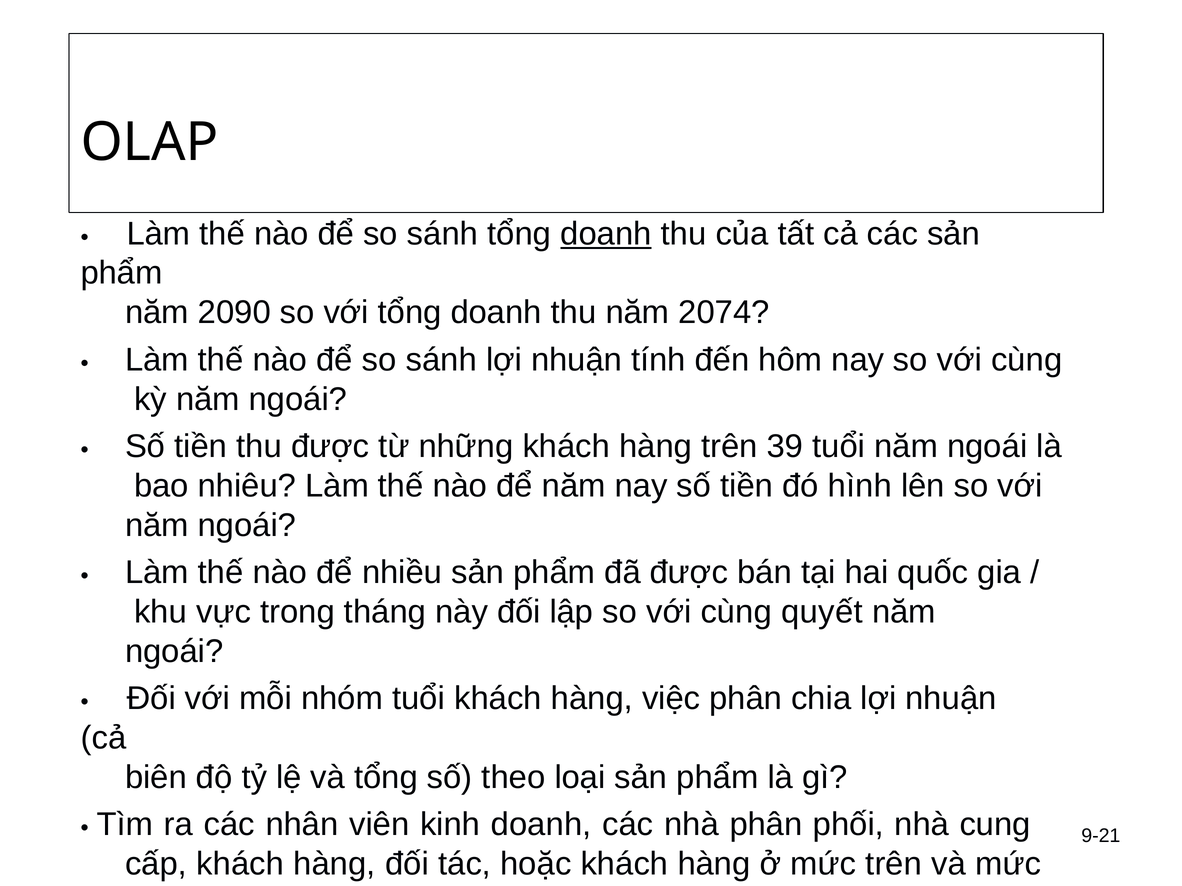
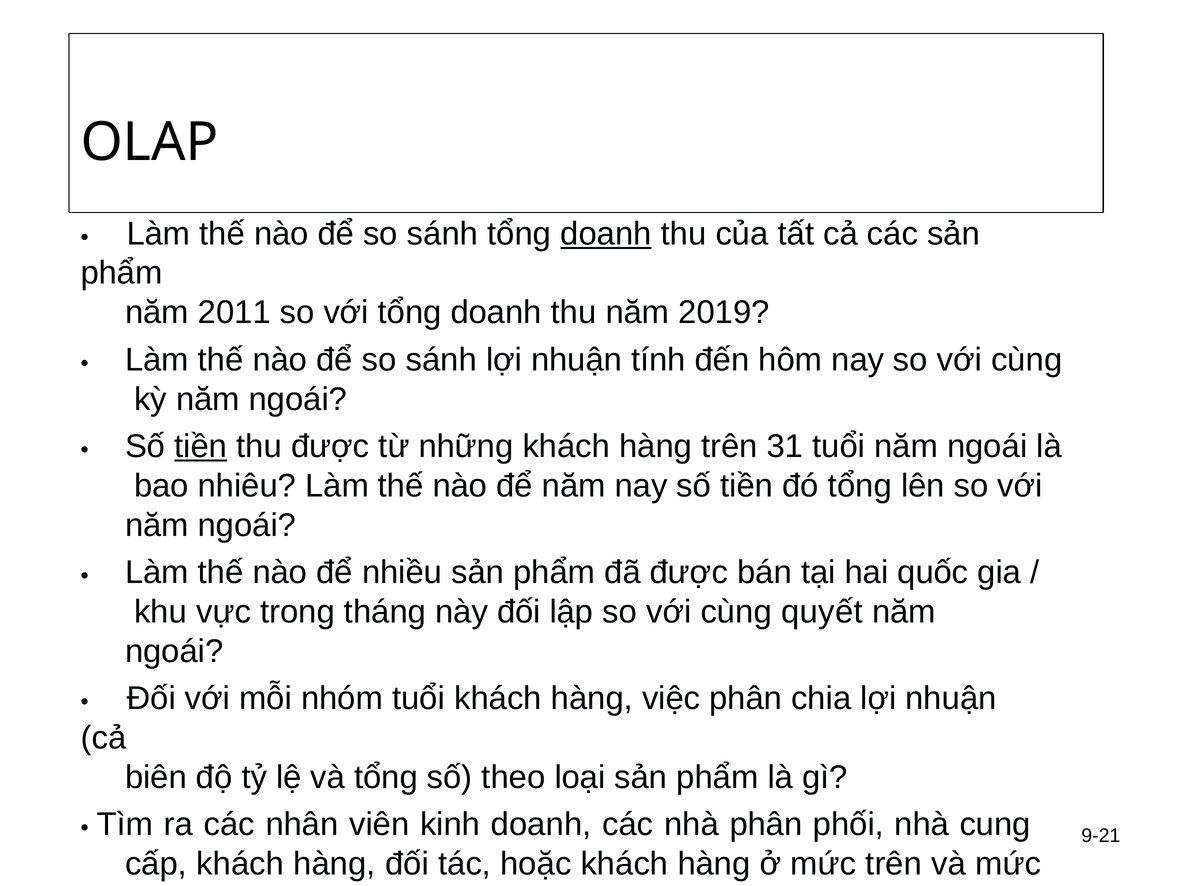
2090: 2090 -> 2011 (234, 313)
2074: 2074 -> 2019 (724, 313)
tiền underline: none -> present (201, 447)
39: 39 -> 31 (785, 447)
đó hình: hình -> tổng (860, 486)
